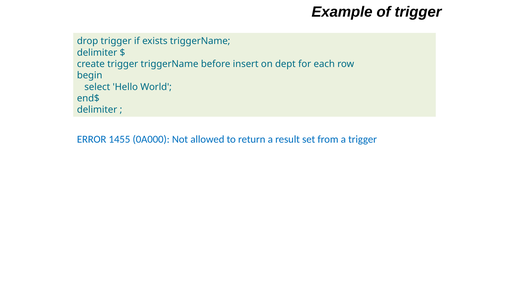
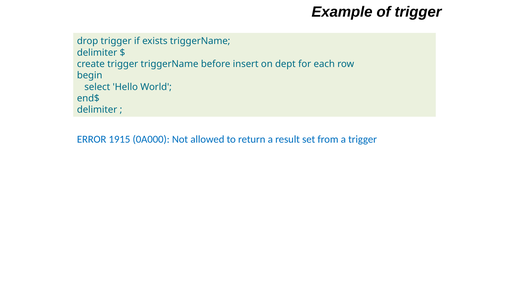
1455: 1455 -> 1915 (119, 139)
